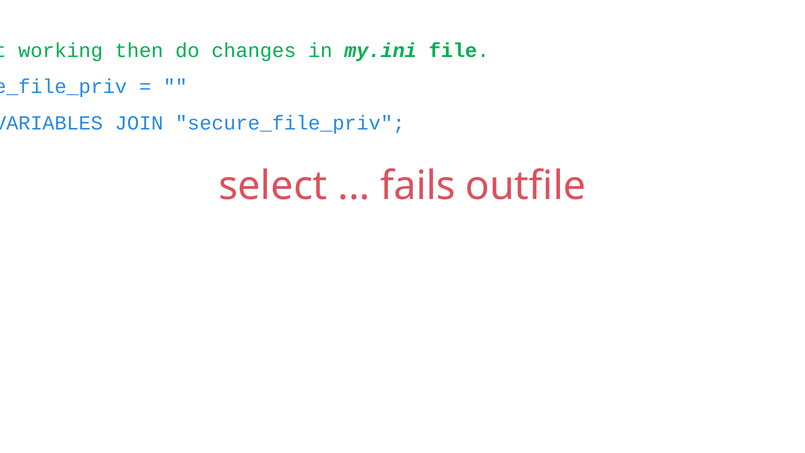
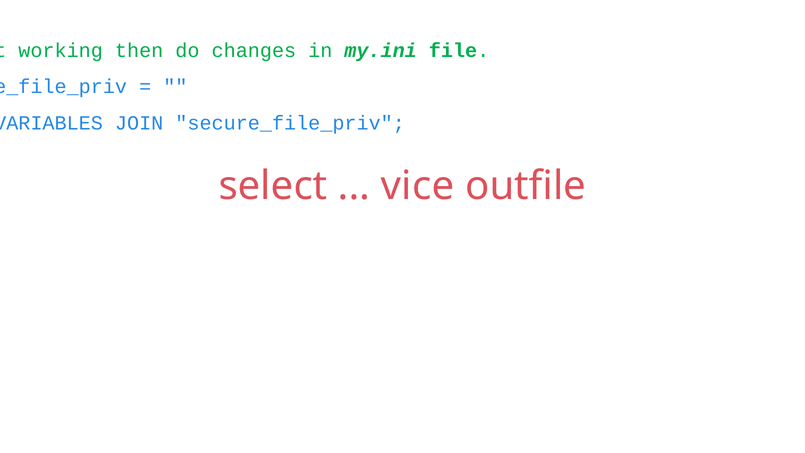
fails: fails -> vice (418, 186)
